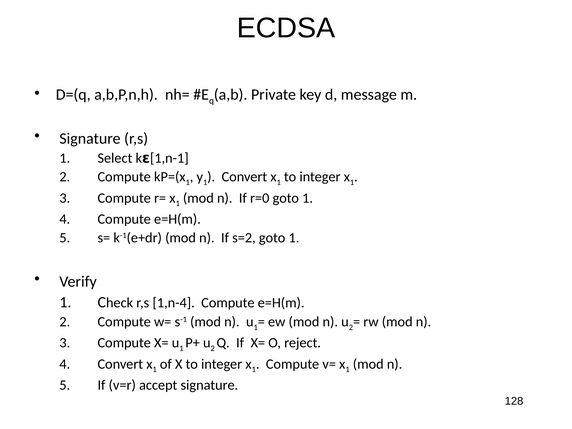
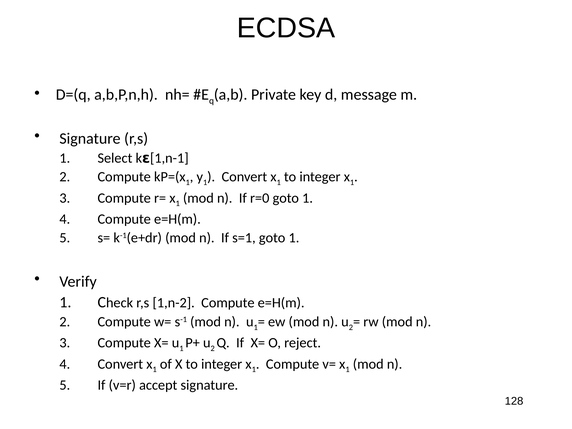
s=2: s=2 -> s=1 (244, 238)
1,n-4: 1,n-4 -> 1,n-2 (174, 303)
